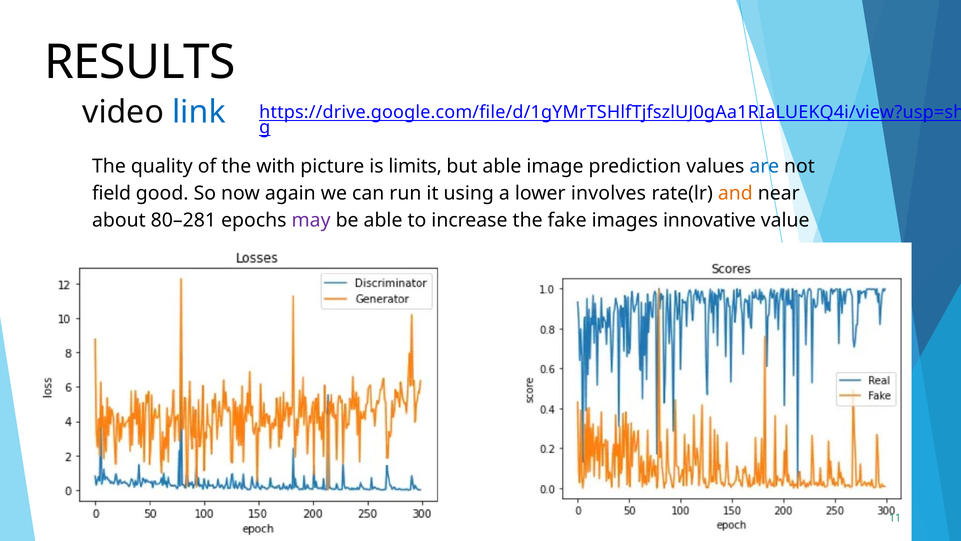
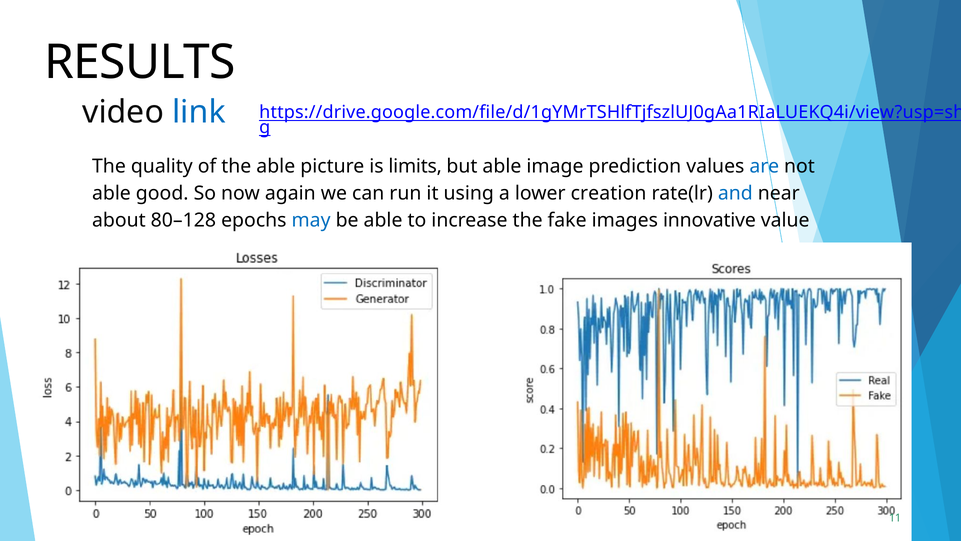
the with: with -> able (276, 166)
field: field -> able (111, 193)
involves: involves -> creation (609, 193)
and colour: orange -> blue (735, 193)
80–281: 80–281 -> 80–128 (183, 220)
may colour: purple -> blue (311, 220)
